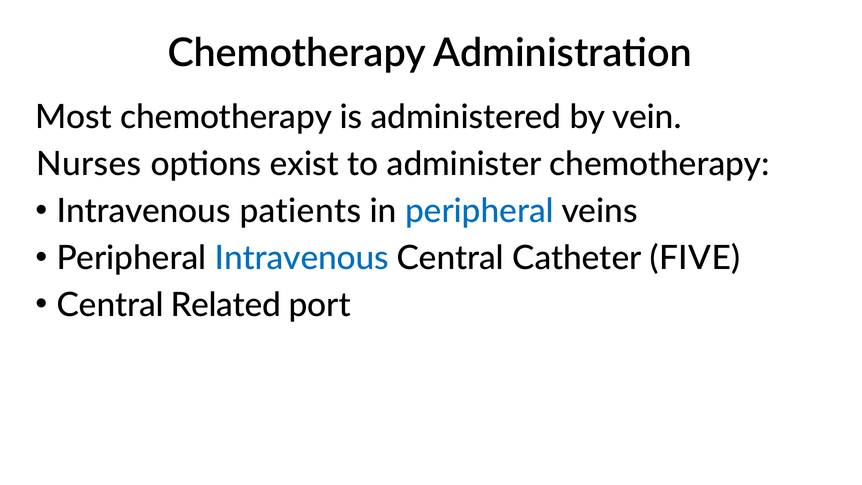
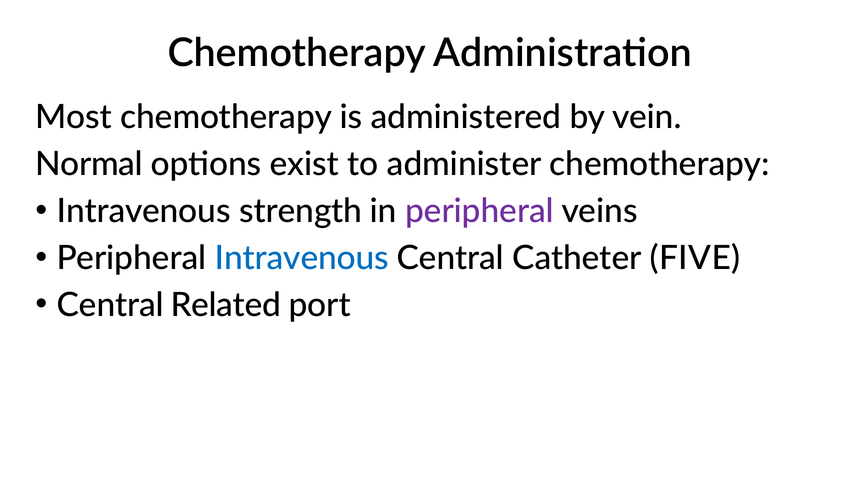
Nurses: Nurses -> Normal (89, 164)
patients: patients -> strength (301, 211)
peripheral colour: blue -> purple (480, 211)
